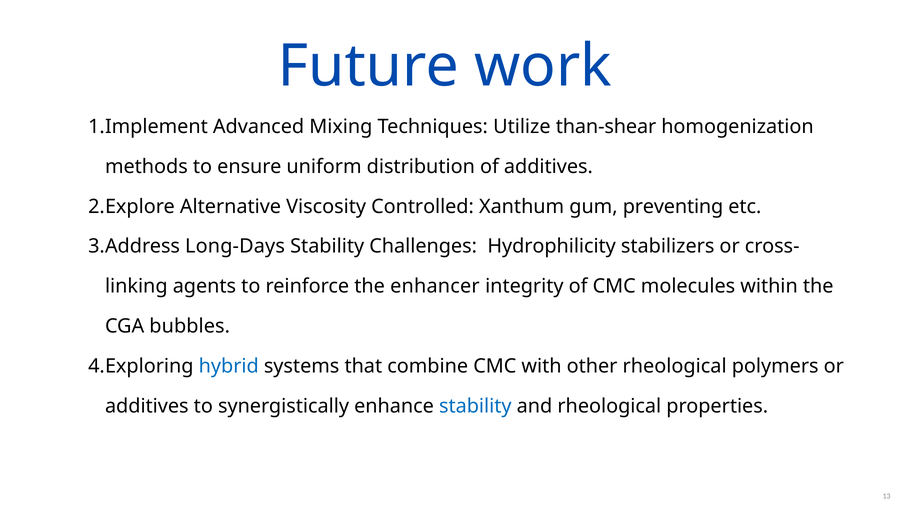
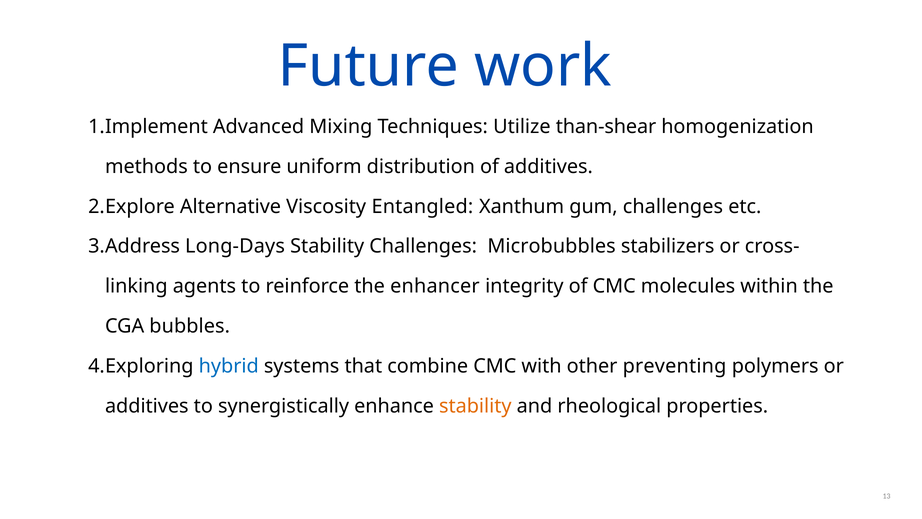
Controlled: Controlled -> Entangled (422, 206)
gum preventing: preventing -> challenges (673, 206)
Hydrophilicity: Hydrophilicity -> Microbubbles (552, 246)
other rheological: rheological -> preventing (675, 366)
stability colour: blue -> orange (475, 406)
